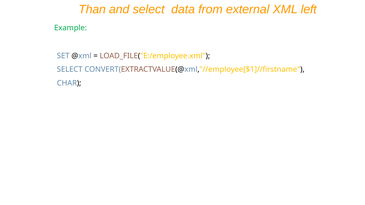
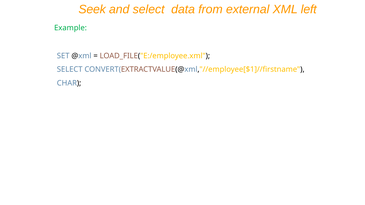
Than: Than -> Seek (92, 9)
